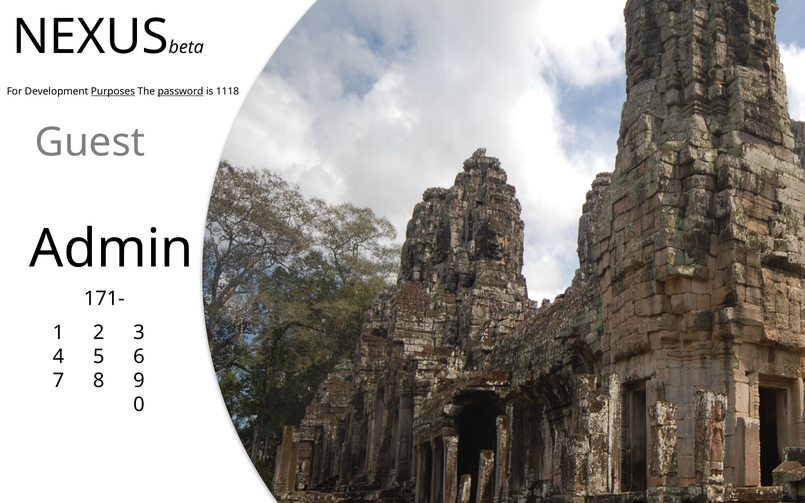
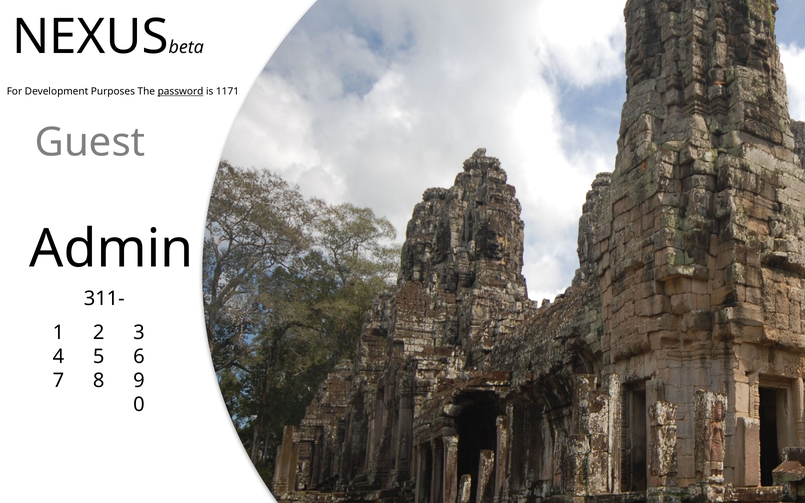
Purposes underline: present -> none (113, 91)
1118: 1118 -> 1171 (228, 91)
171-: 171- -> 311- (104, 299)
